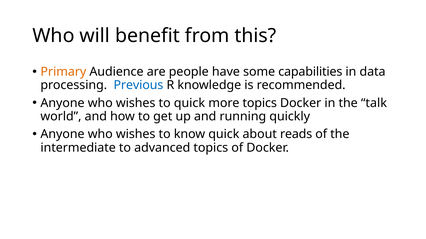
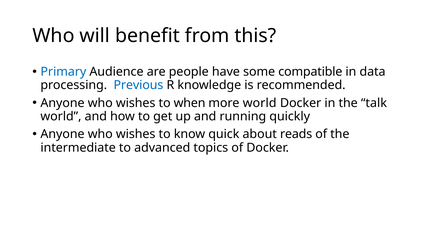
Primary colour: orange -> blue (63, 72)
capabilities: capabilities -> compatible (310, 72)
to quick: quick -> when (190, 103)
more topics: topics -> world (260, 103)
